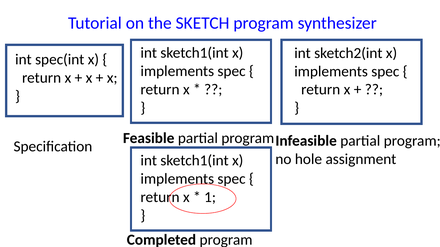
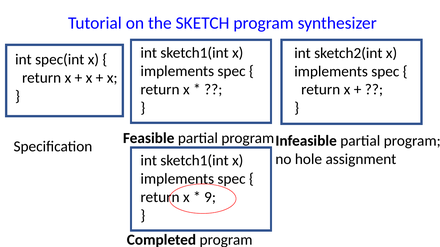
1: 1 -> 9 (210, 198)
